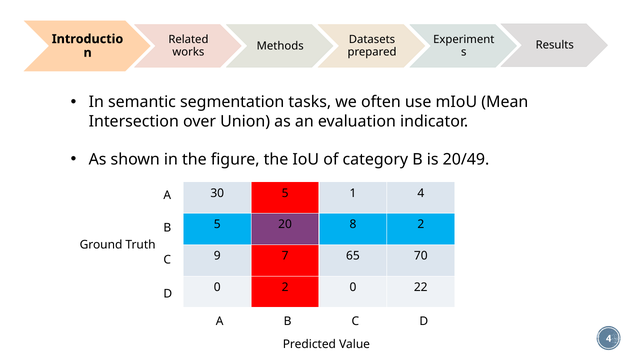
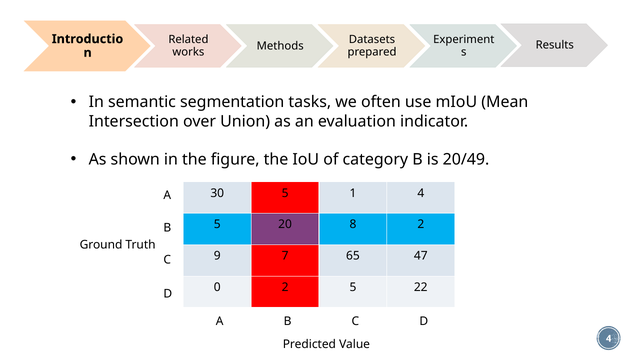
70: 70 -> 47 (421, 256)
2 0: 0 -> 5 (353, 287)
